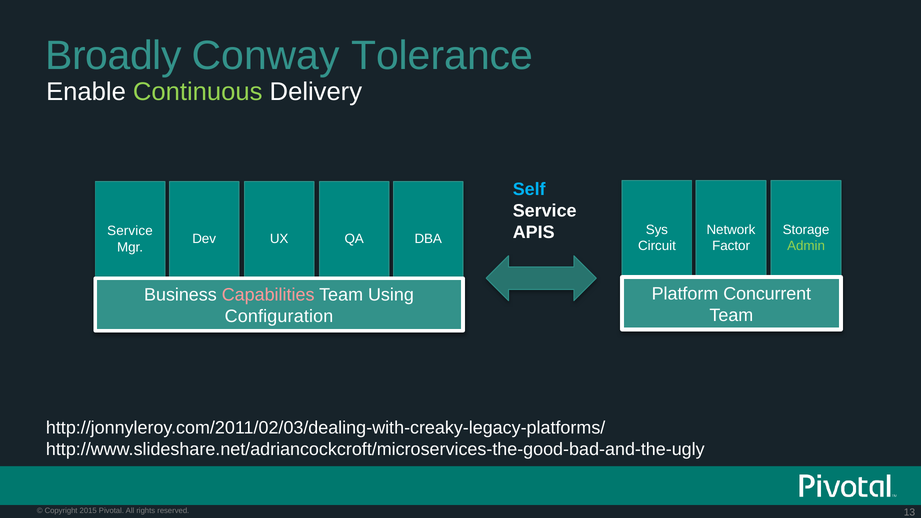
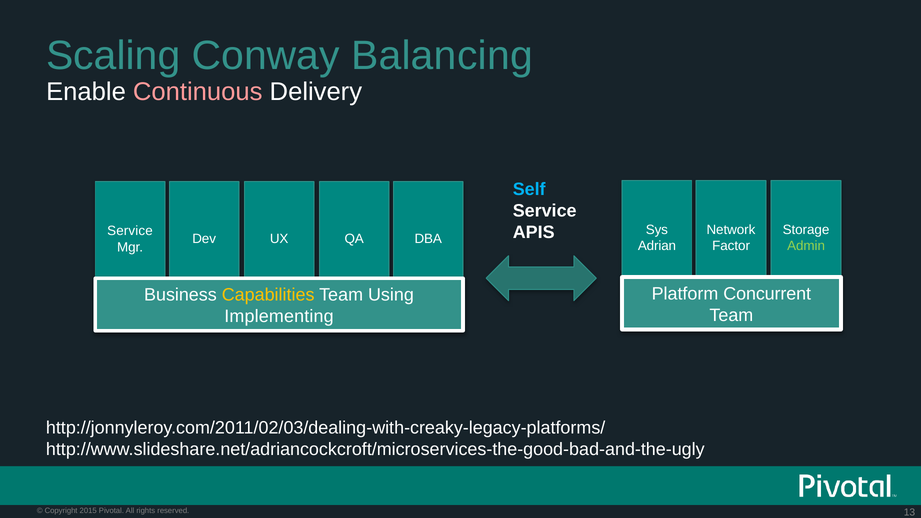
Broadly: Broadly -> Scaling (113, 56)
Tolerance: Tolerance -> Balancing (442, 56)
Continuous colour: light green -> pink (198, 92)
Circuit: Circuit -> Adrian (657, 246)
Capabilities colour: pink -> yellow (268, 295)
Configuration: Configuration -> Implementing (279, 317)
